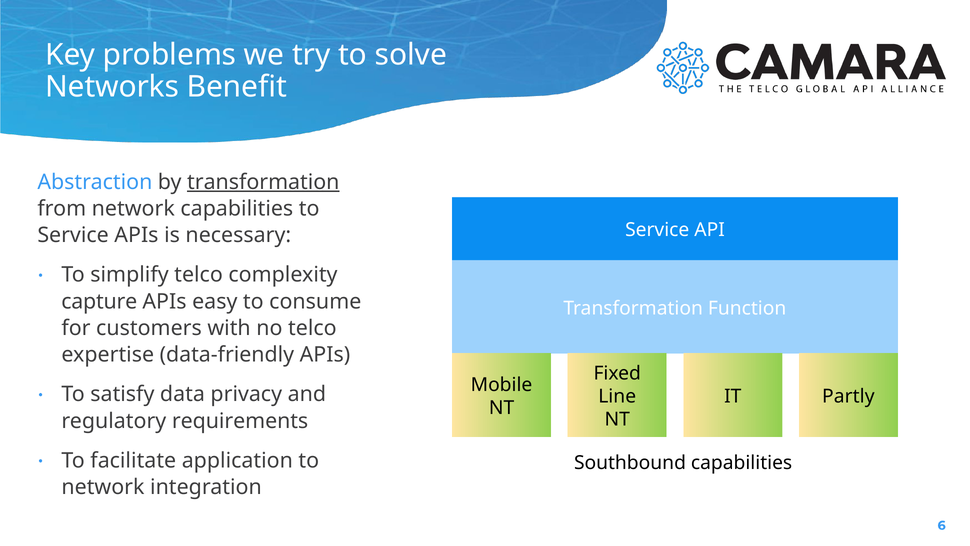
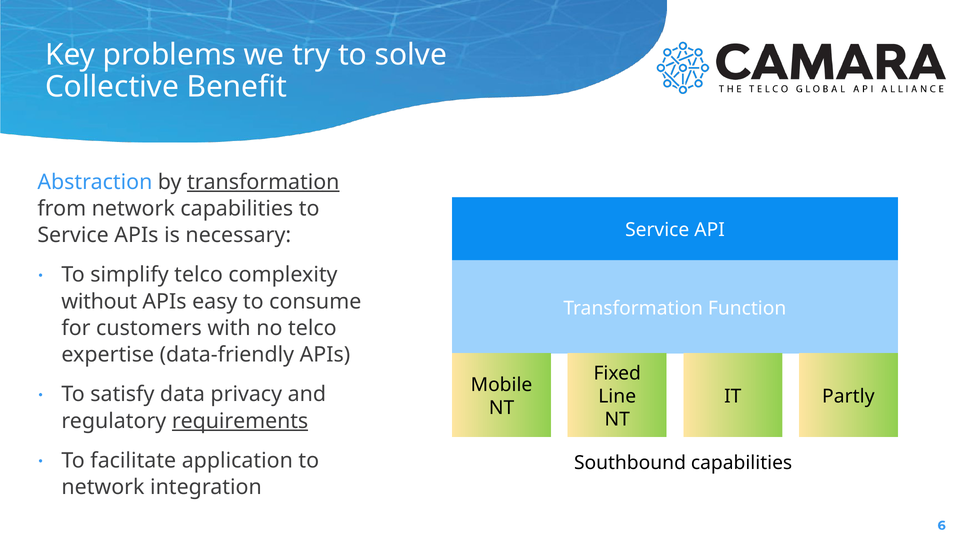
Networks: Networks -> Collective (112, 87)
capture: capture -> without (99, 301)
requirements underline: none -> present (240, 421)
